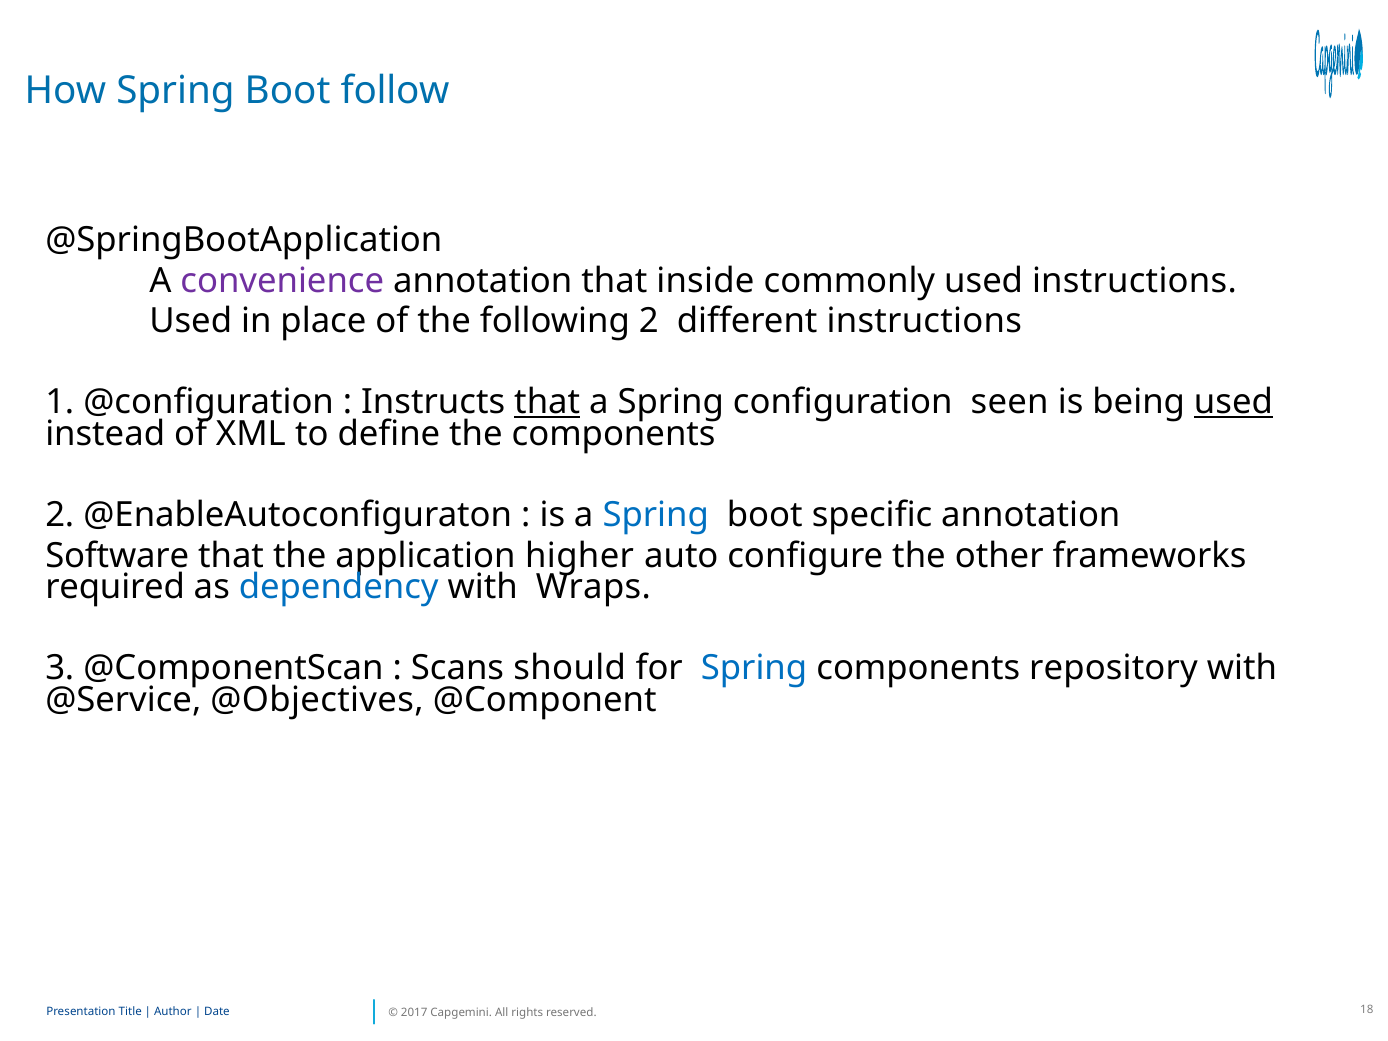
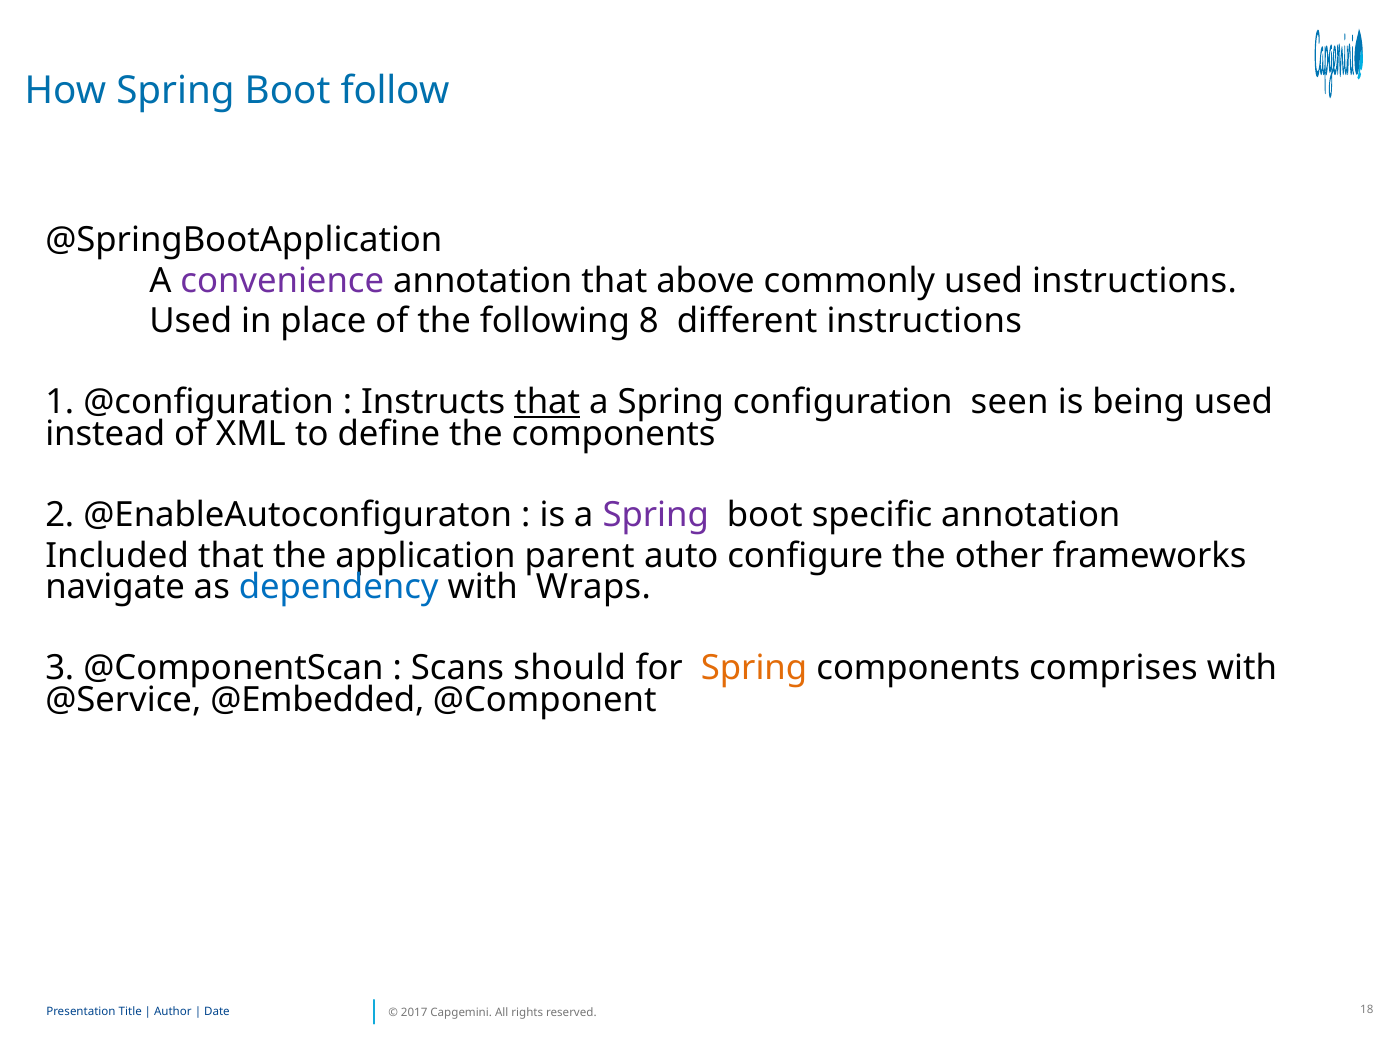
inside: inside -> above (706, 281)
following 2: 2 -> 8 (649, 321)
used underline: present -> none (1233, 402)
Spring colour: blue -> purple (656, 515)
Software: Software -> Included (117, 556)
higher: higher -> parent (580, 556)
required: required -> navigate (115, 587)
Spring colour: blue -> orange (754, 668)
repository: repository -> comprises (1113, 668)
@Objectives: @Objectives -> @Embedded (317, 700)
